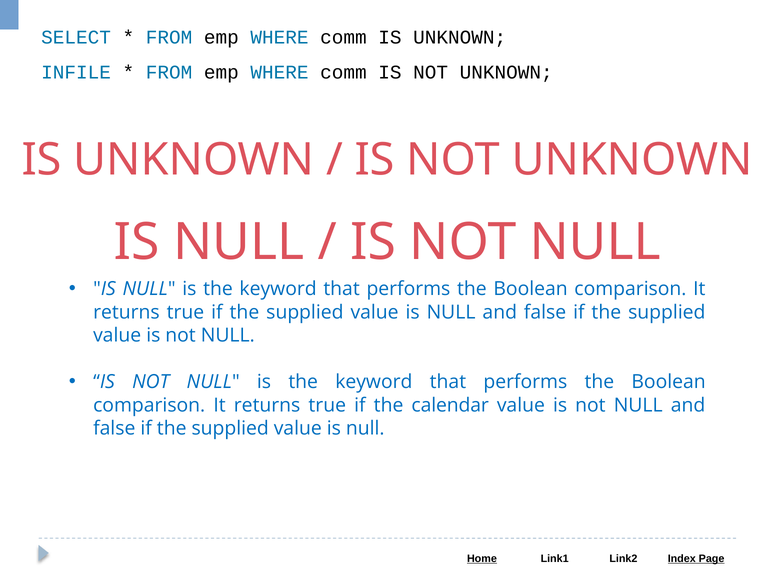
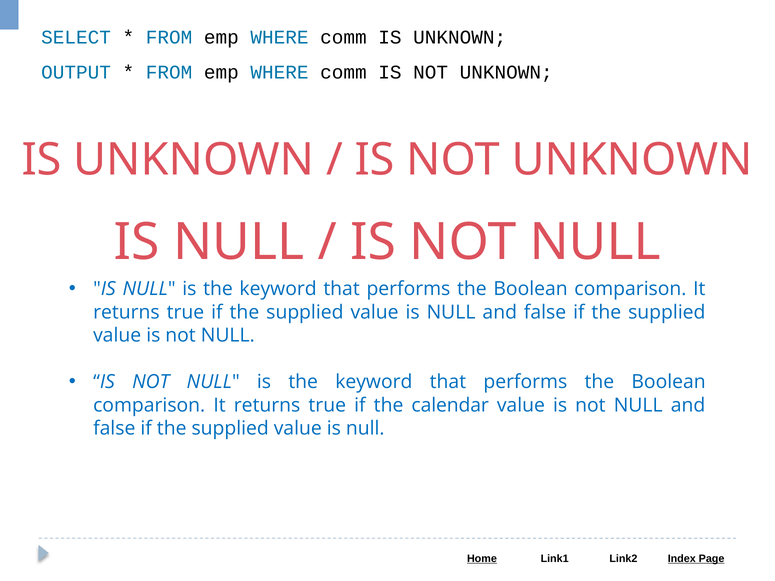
INFILE: INFILE -> OUTPUT (76, 72)
